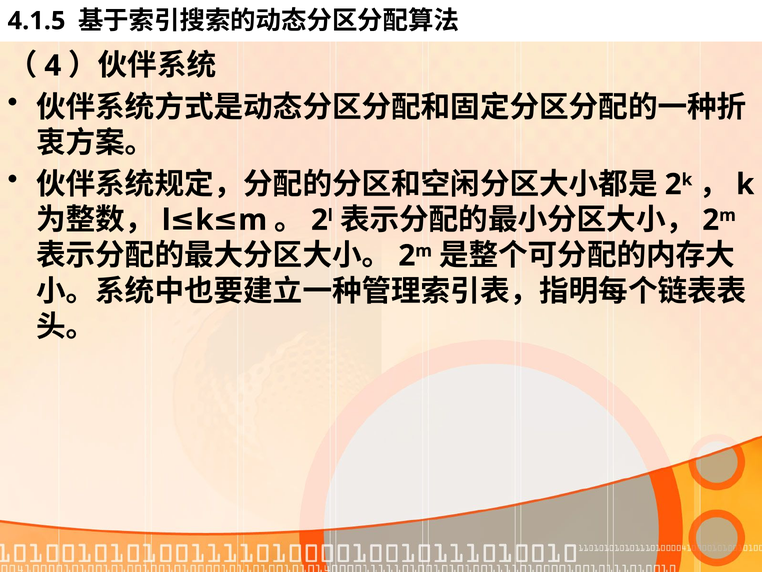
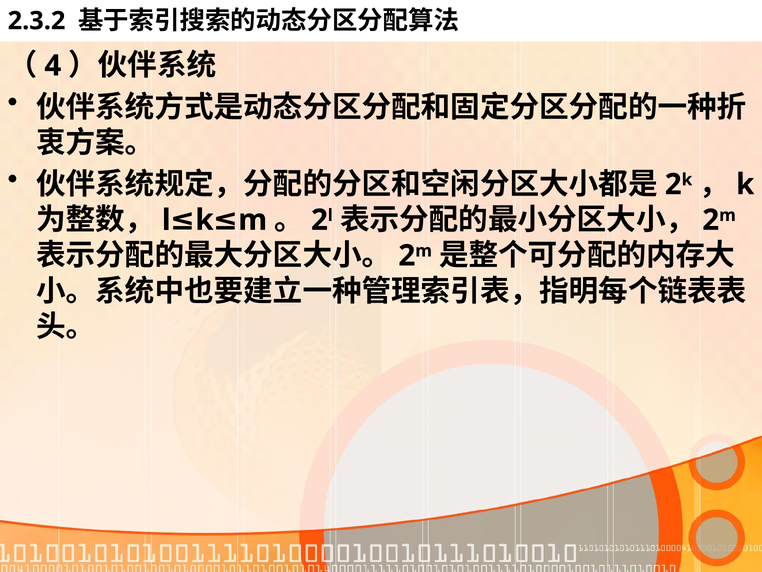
4.1.5: 4.1.5 -> 2.3.2 (37, 21)
